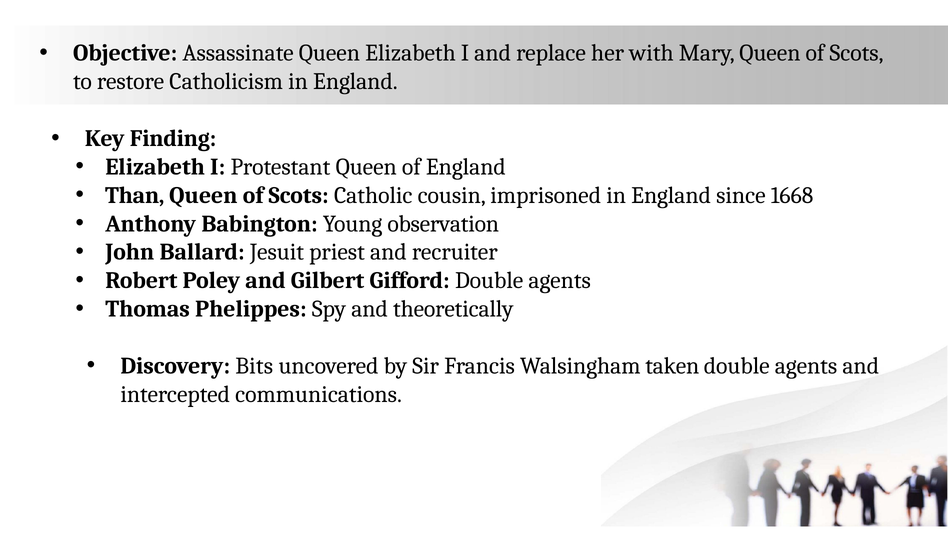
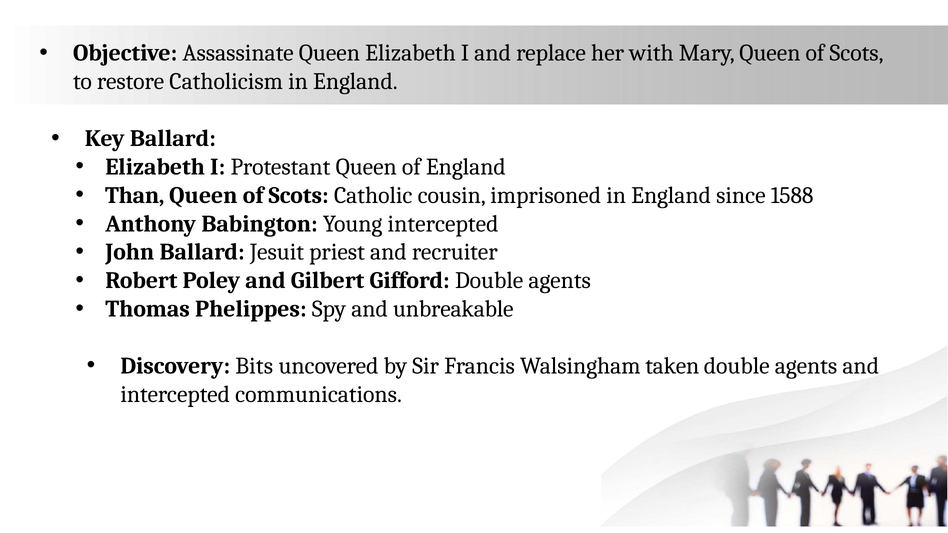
Key Finding: Finding -> Ballard (173, 139)
1668: 1668 -> 1588 (792, 195)
Young observation: observation -> intercepted (443, 224)
theoretically: theoretically -> unbreakable (453, 309)
